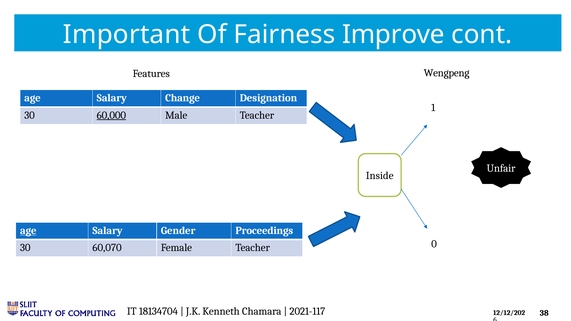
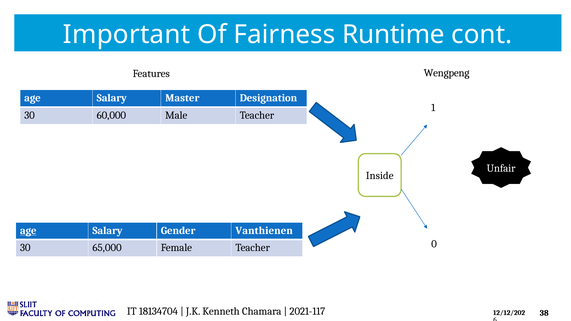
Improve: Improve -> Runtime (393, 35)
Change: Change -> Master (182, 98)
60,000 underline: present -> none (111, 115)
Proceedings: Proceedings -> Vanthienen (264, 231)
60,070: 60,070 -> 65,000 (107, 248)
